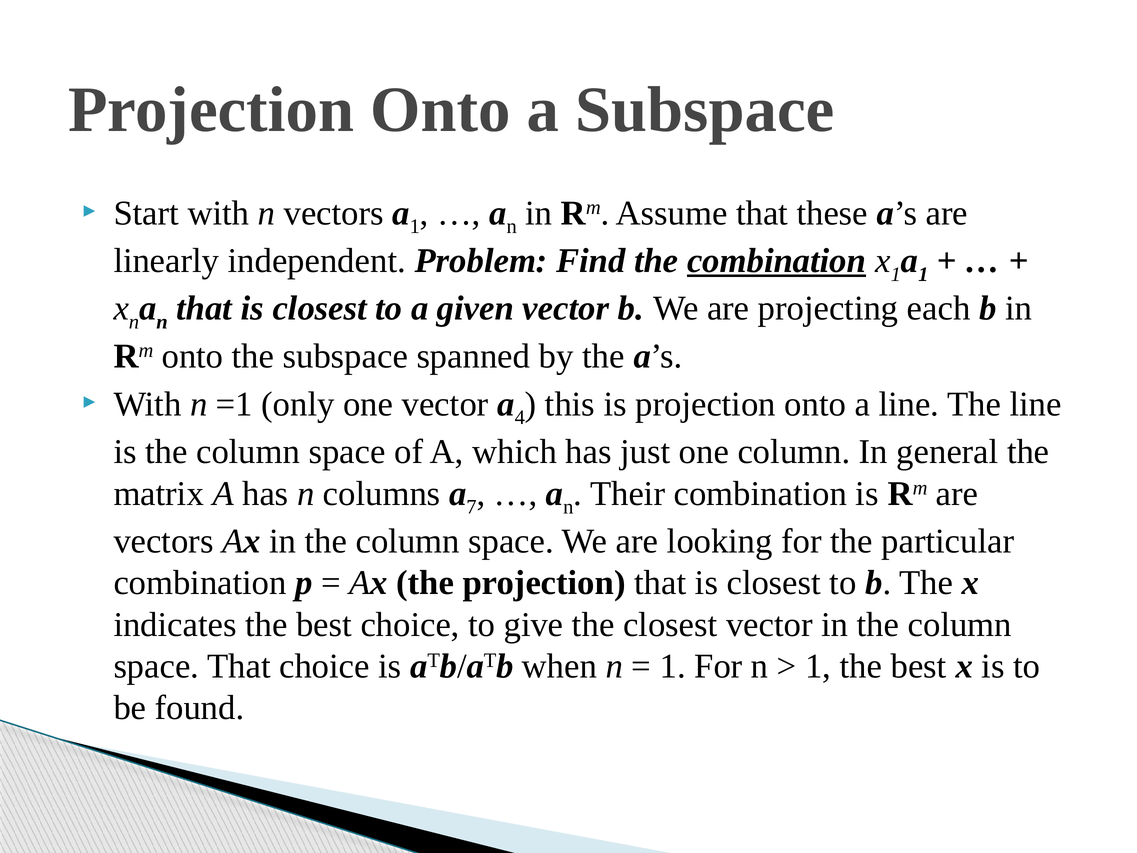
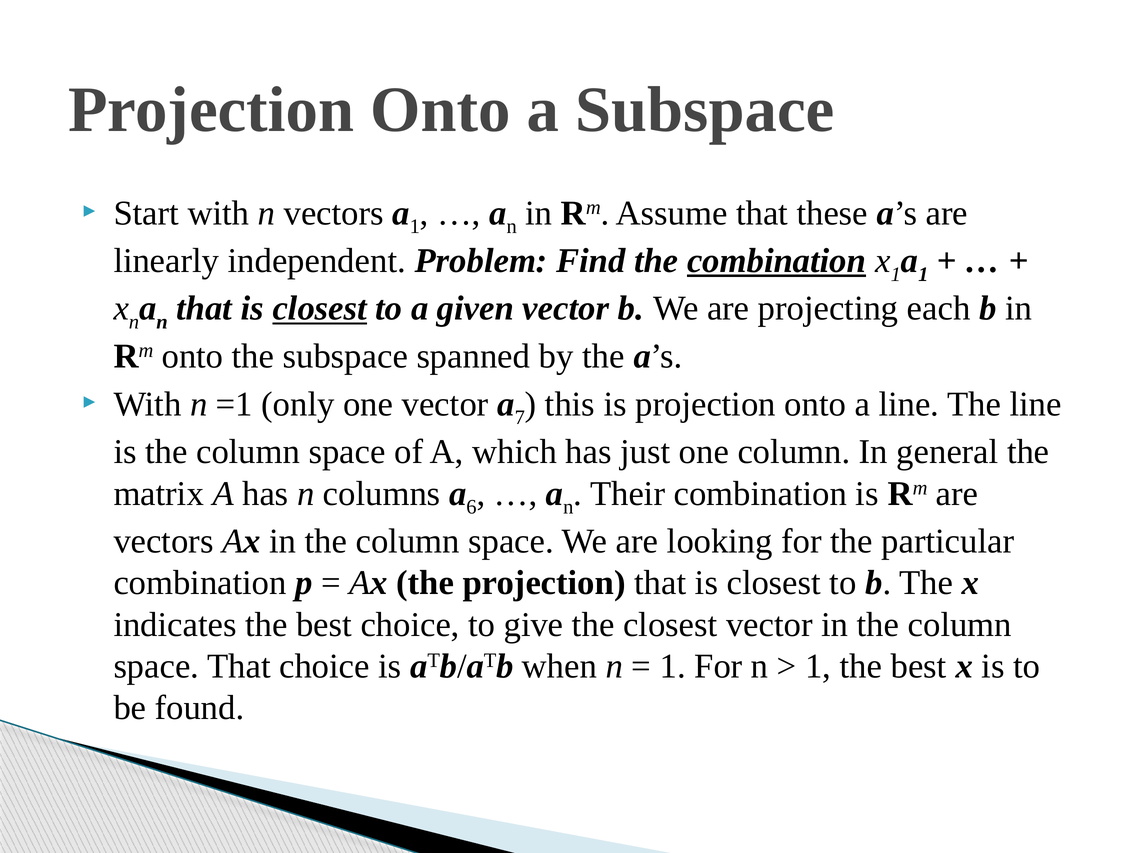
closest underline: none -> present (320, 308)
4: 4 -> 7 (520, 418)
7: 7 -> 6 (471, 507)
